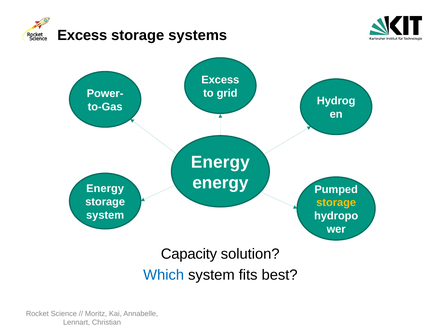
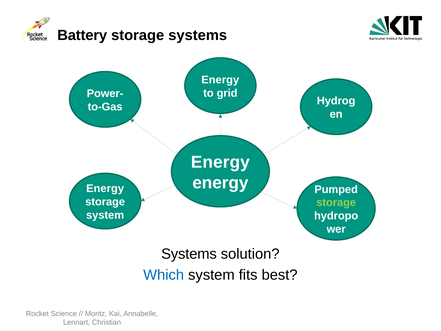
Excess: Excess -> Battery (82, 35)
Excess: Excess -> Energy (220, 80)
storage colour: yellow -> light green (336, 203)
Capacity: Capacity -> Systems (189, 254)
